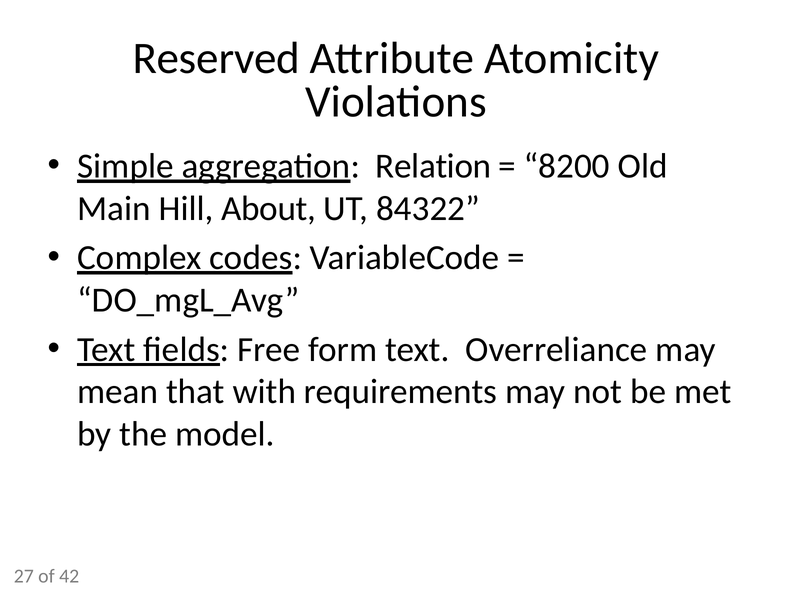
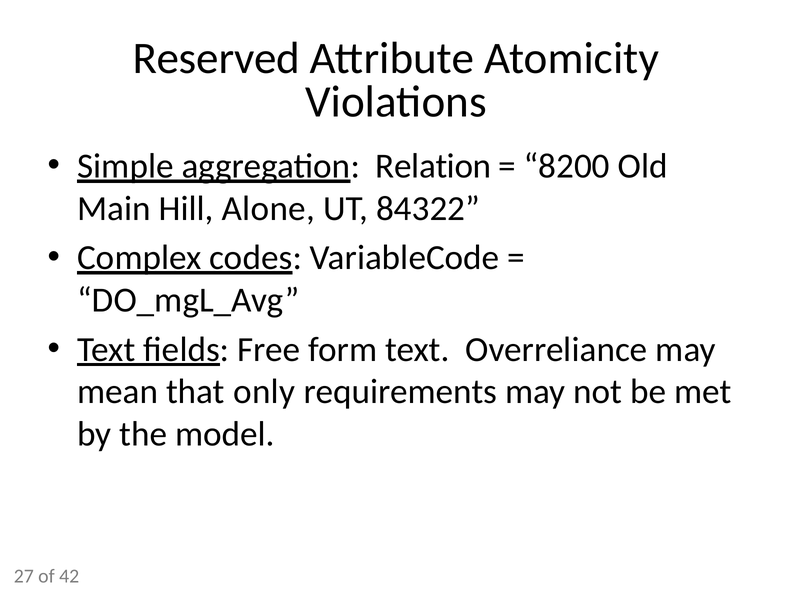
About: About -> Alone (268, 208)
with: with -> only (264, 392)
